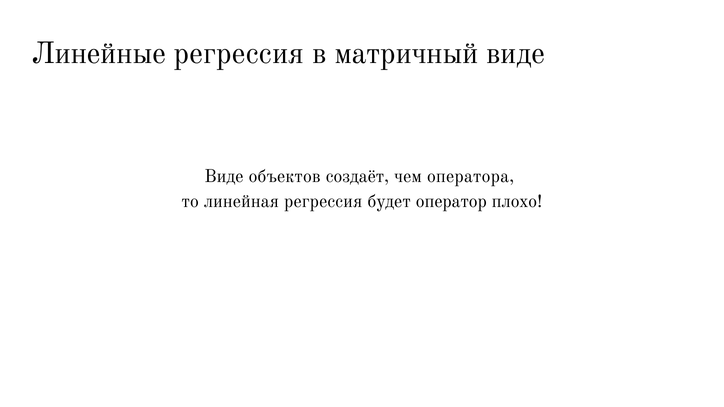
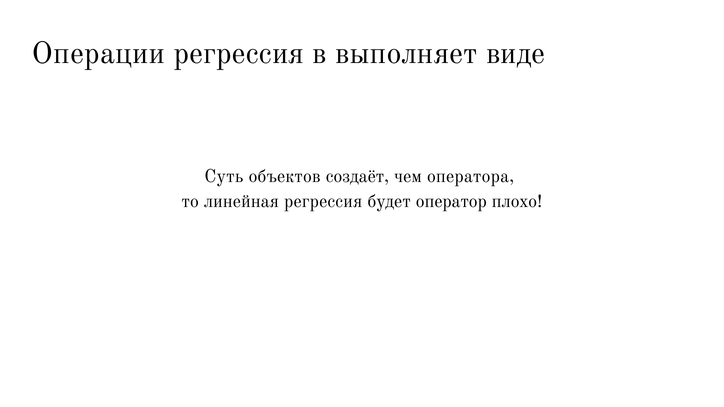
Линейные: Линейные -> Операции (98, 54)
матричный: матричный -> выполняет (406, 54)
Виде: Виде -> Суть (224, 176)
